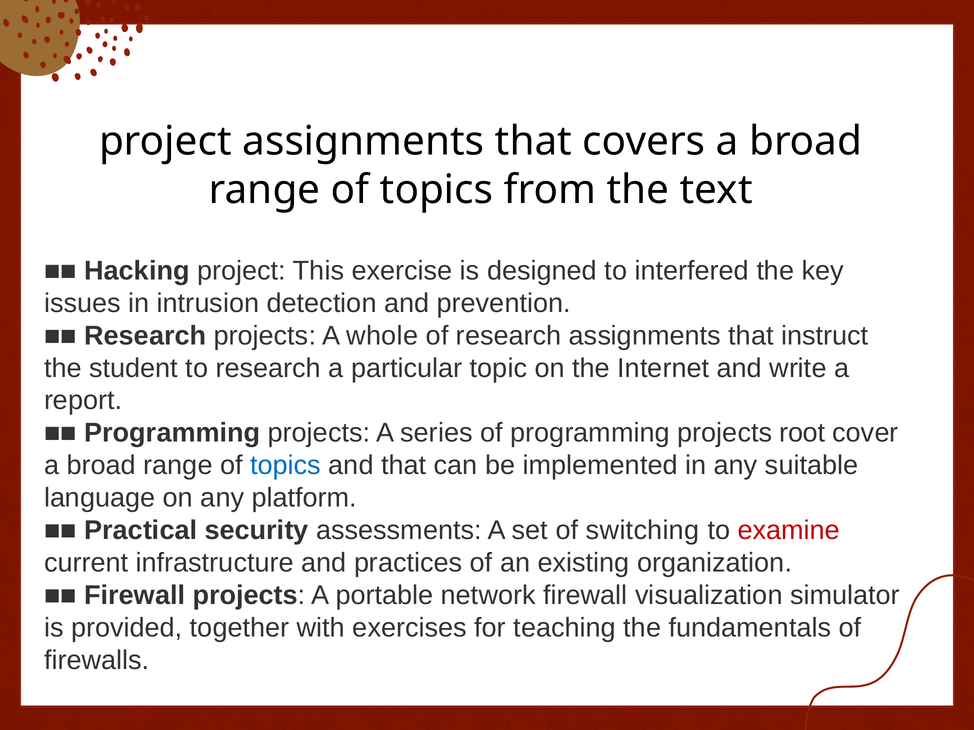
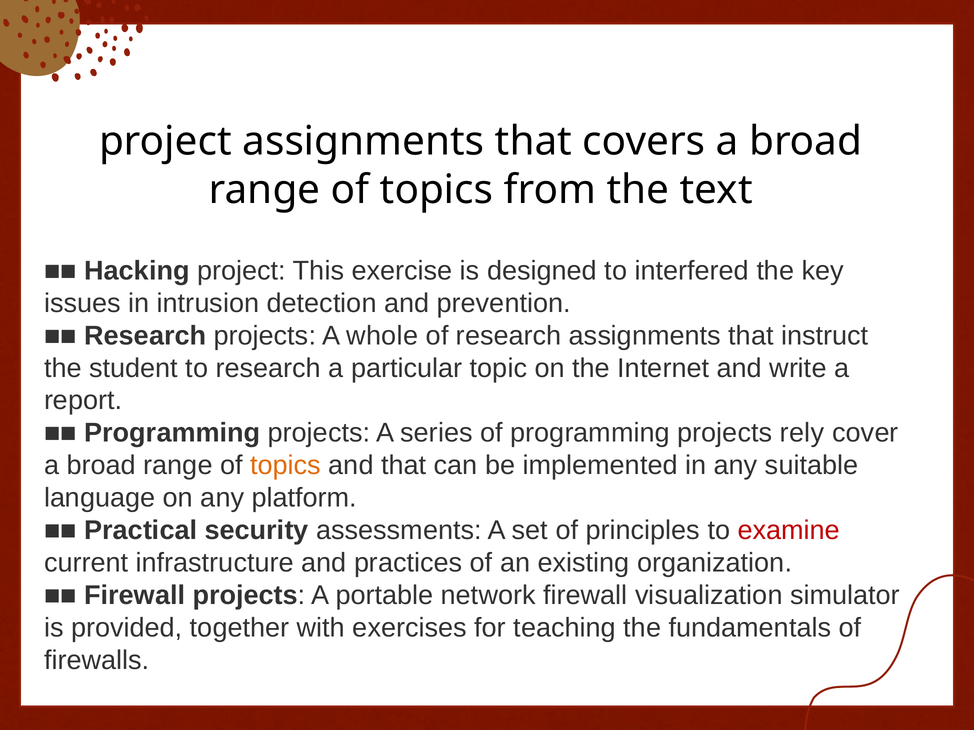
root: root -> rely (802, 433)
topics colour: blue -> orange (285, 466)
switching: switching -> principles (643, 531)
